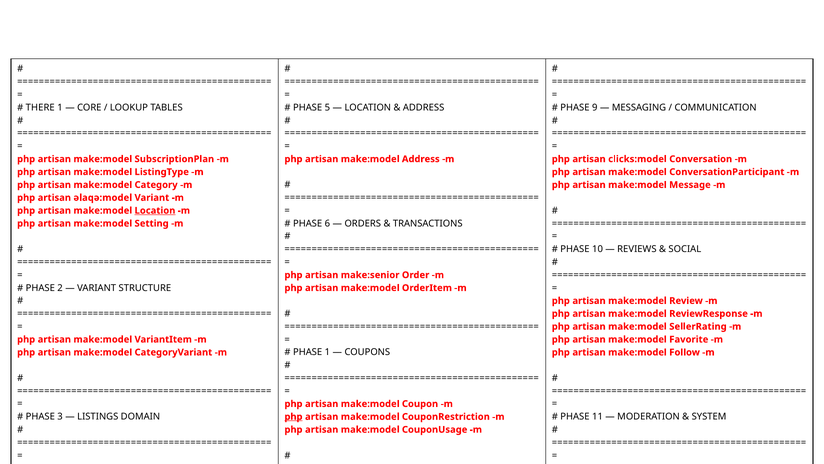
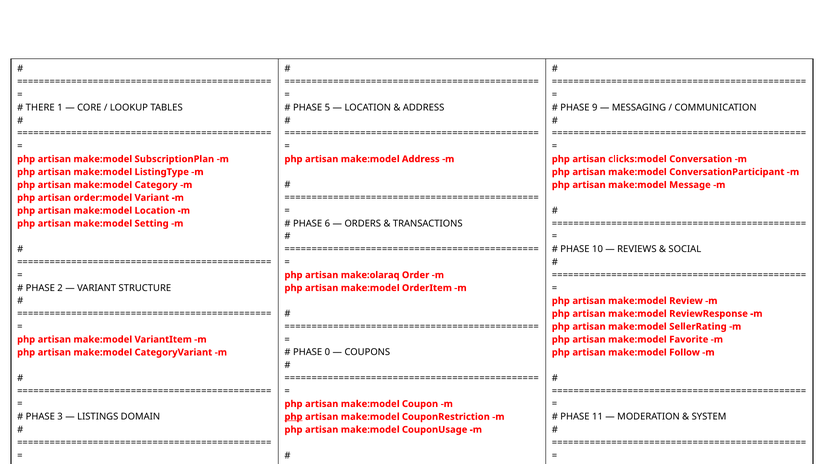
əlaqə:model: əlaqə:model -> order:model (103, 197)
Location underline: present -> none (155, 210)
make:senior: make:senior -> make:olaraq (370, 275)
PHASE 1: 1 -> 0 (327, 352)
